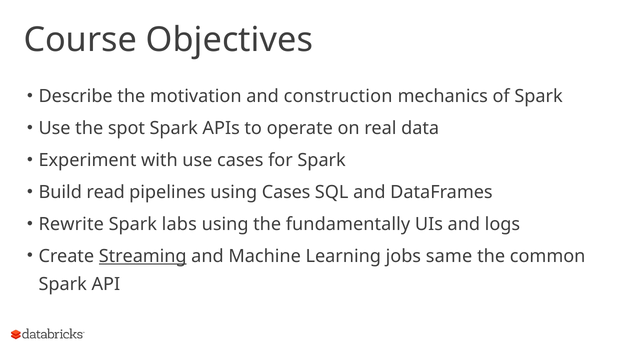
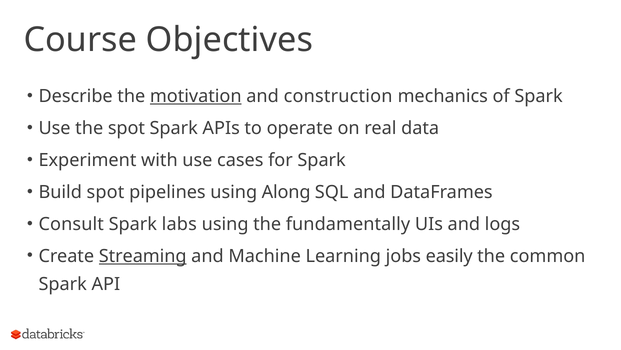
motivation underline: none -> present (196, 96)
Build read: read -> spot (105, 192)
using Cases: Cases -> Along (286, 192)
Rewrite: Rewrite -> Consult (71, 224)
same: same -> easily (449, 256)
